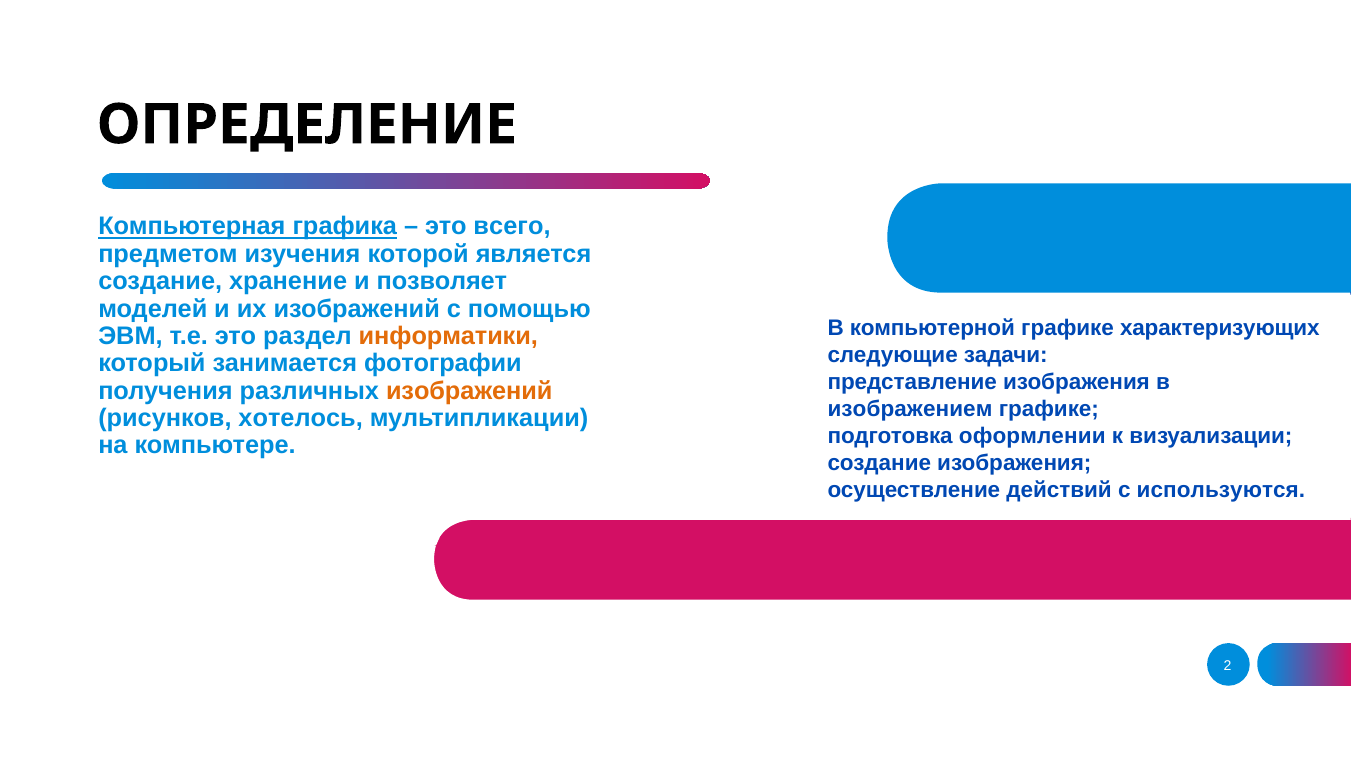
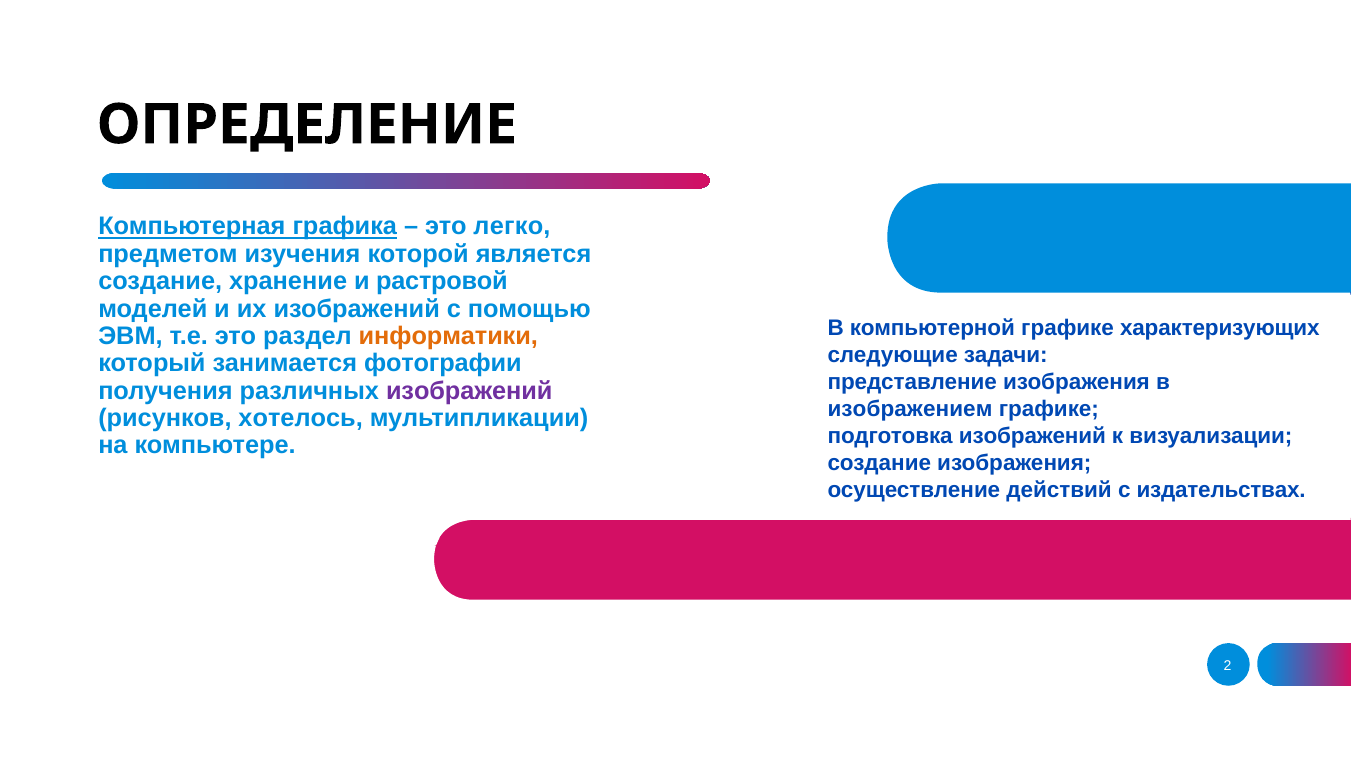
всего: всего -> легко (512, 227)
позволяет: позволяет -> растровой (442, 281)
изображений colour: orange -> purple (469, 391)
подготовка оформлении: оформлении -> изображений (1032, 436)
используются: используются -> издательствах (1221, 490)
